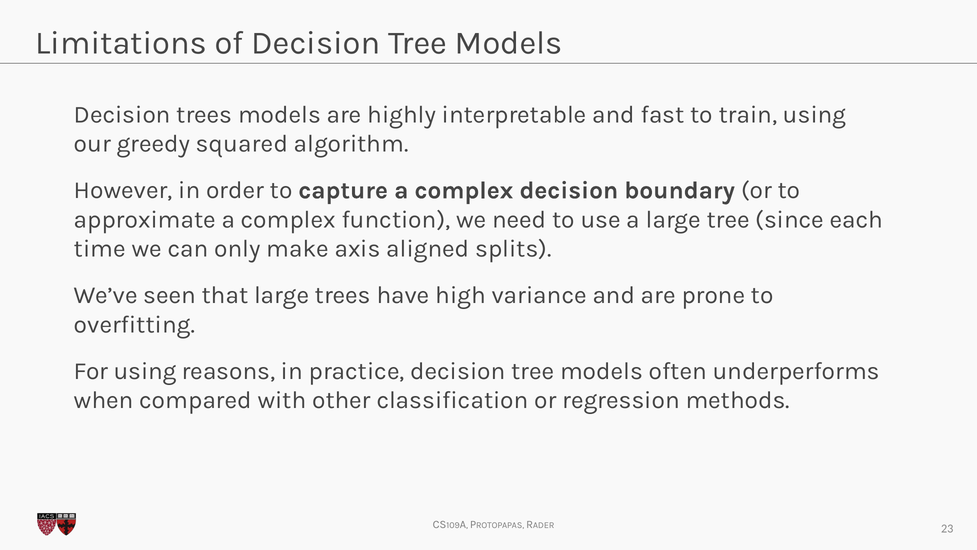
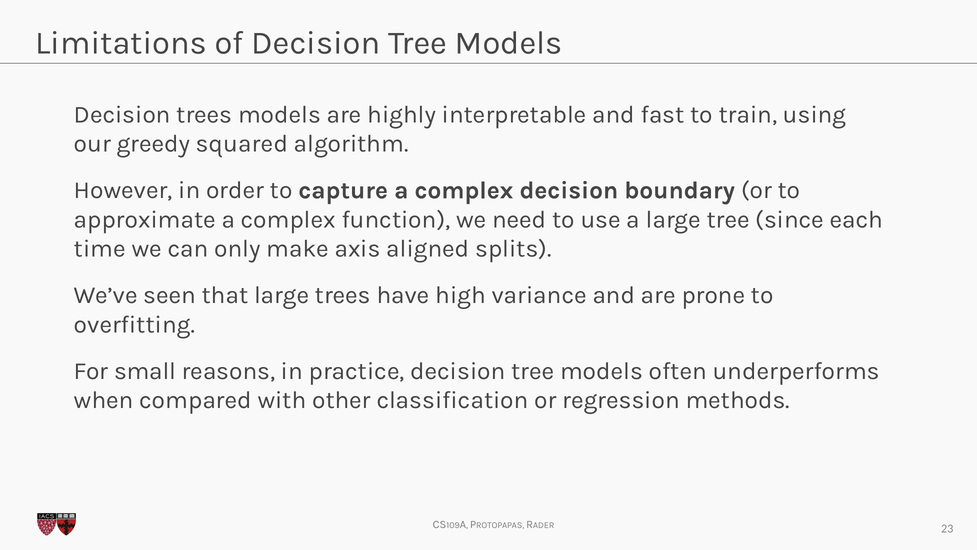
For using: using -> small (145, 371)
